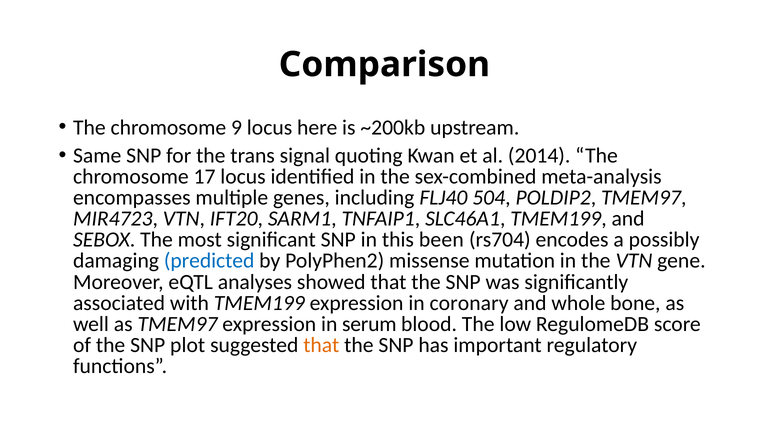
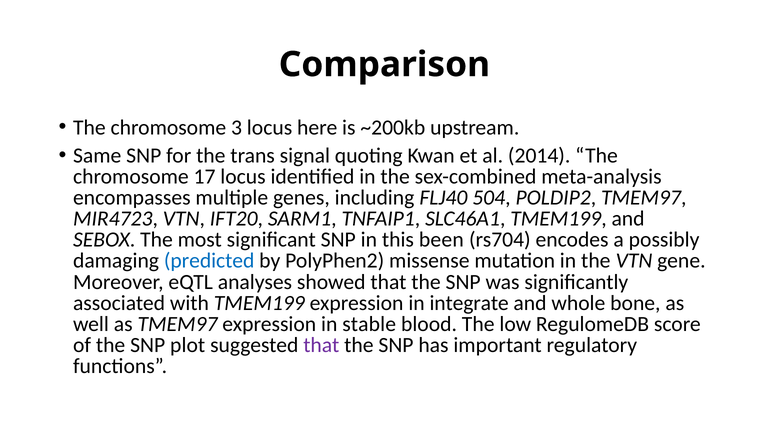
9: 9 -> 3 (237, 128)
coronary: coronary -> integrate (469, 303)
serum: serum -> stable (369, 324)
that colour: orange -> purple (321, 345)
